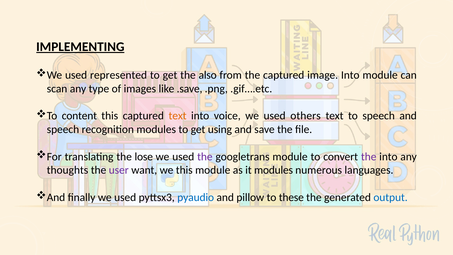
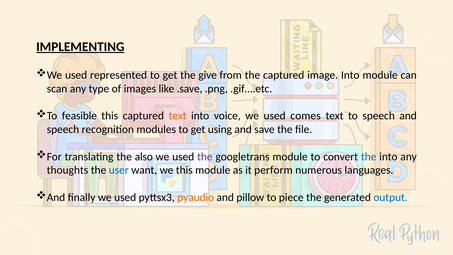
also: also -> give (208, 75)
content: content -> feasible (79, 116)
others: others -> comes (306, 116)
lose: lose -> also (144, 157)
the colour: purple -> blue (369, 157)
user colour: purple -> blue (119, 170)
it modules: modules -> perform (273, 170)
pyaudio colour: blue -> orange (196, 197)
these: these -> piece (291, 197)
